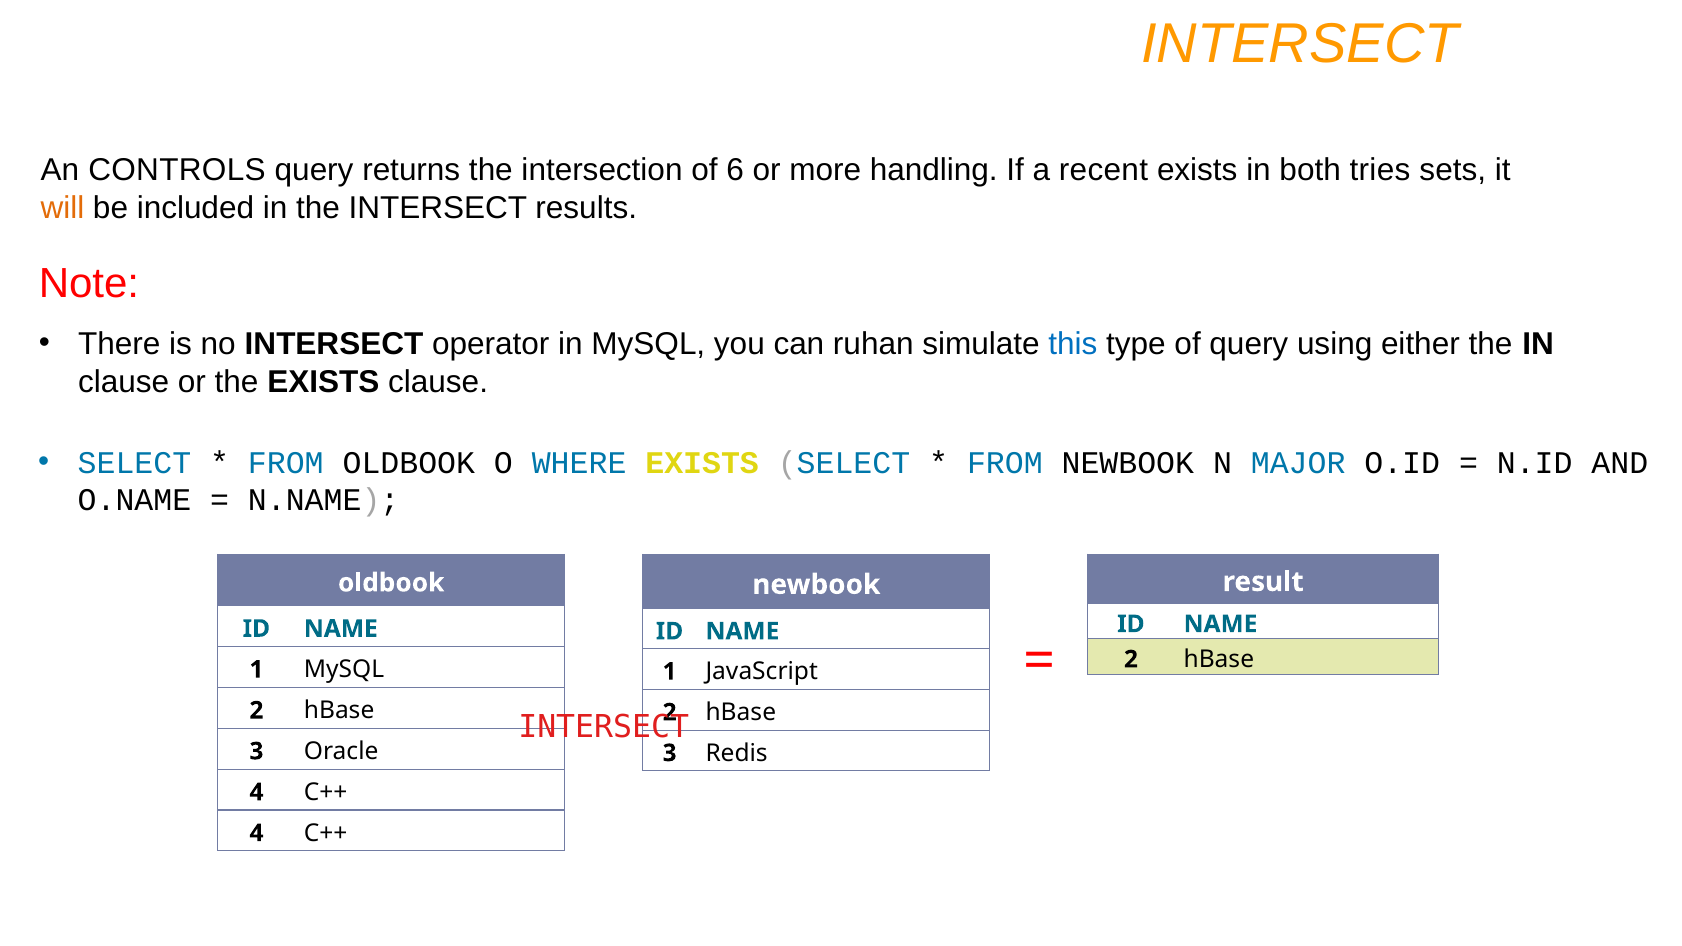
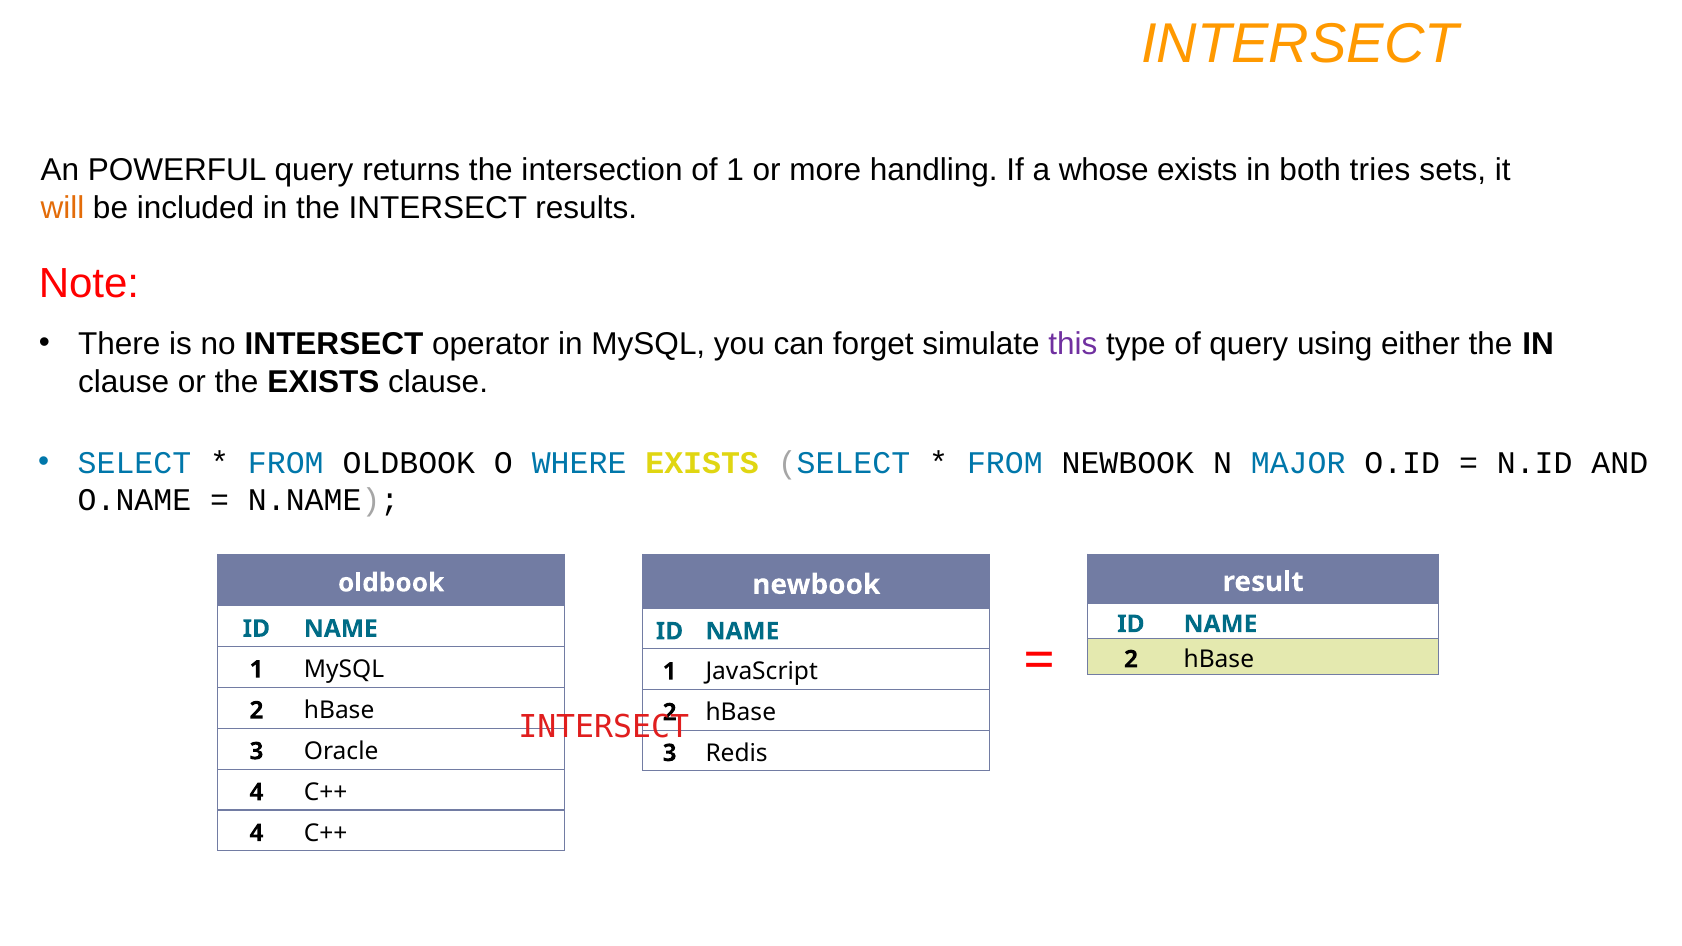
CONTROLS: CONTROLS -> POWERFUL (177, 170)
of 6: 6 -> 1 (735, 170)
recent: recent -> whose (1104, 170)
ruhan: ruhan -> forget (873, 344)
this colour: blue -> purple (1073, 344)
